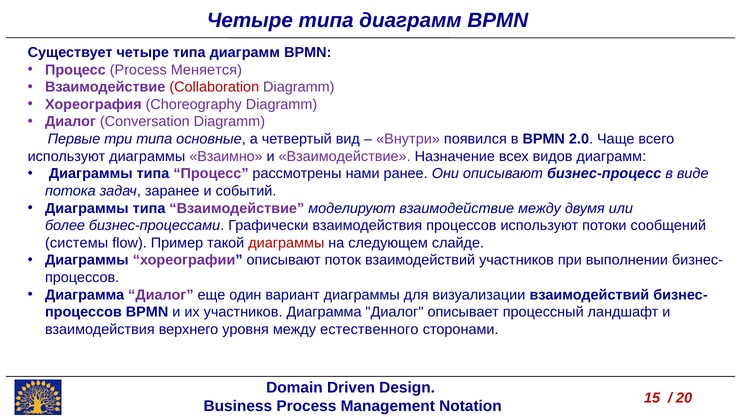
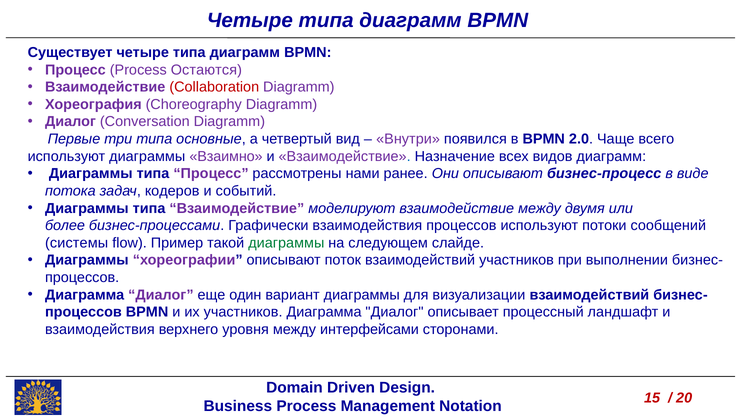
Меняется: Меняется -> Остаются (206, 70)
заранее: заранее -> кодеров (172, 191)
диаграммы colour: red -> green (286, 243)
естественного: естественного -> интерфейсами (369, 329)
